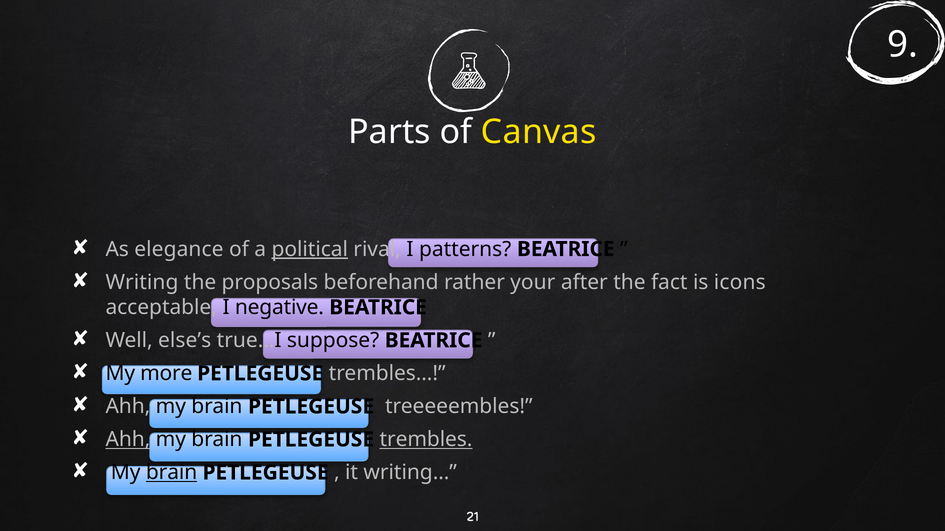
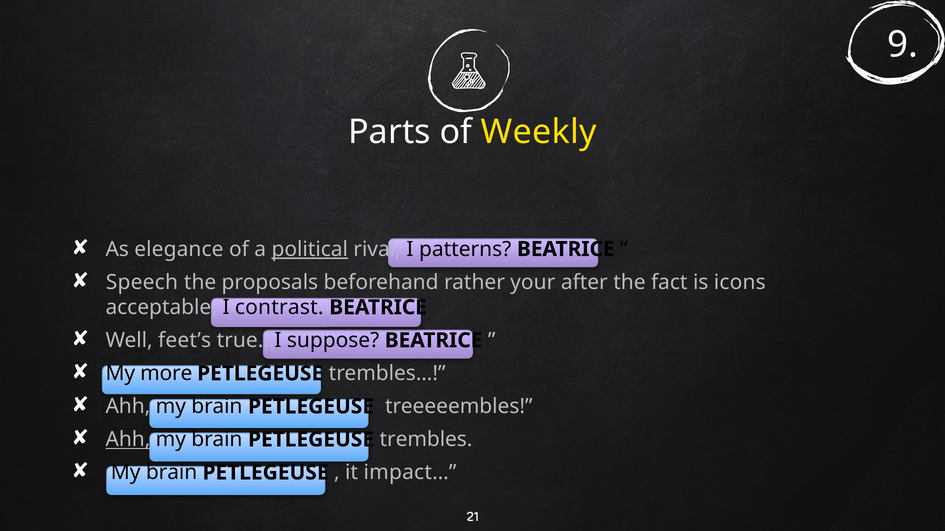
Canvas: Canvas -> Weekly (539, 132)
Writing: Writing -> Speech (142, 282)
negative: negative -> contrast (279, 308)
else’s: else’s -> feet’s (185, 341)
trembles underline: present -> none (426, 440)
brain underline: present -> none (172, 473)
writing…: writing… -> impact… (410, 473)
